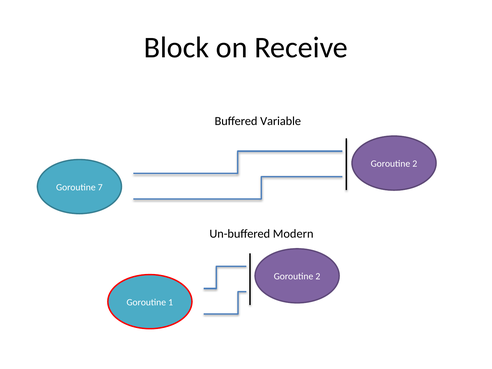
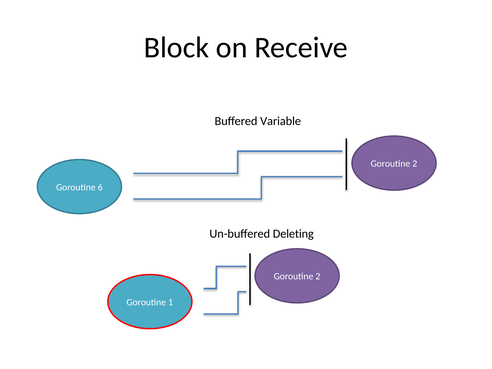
7: 7 -> 6 (100, 187)
Modern: Modern -> Deleting (293, 234)
